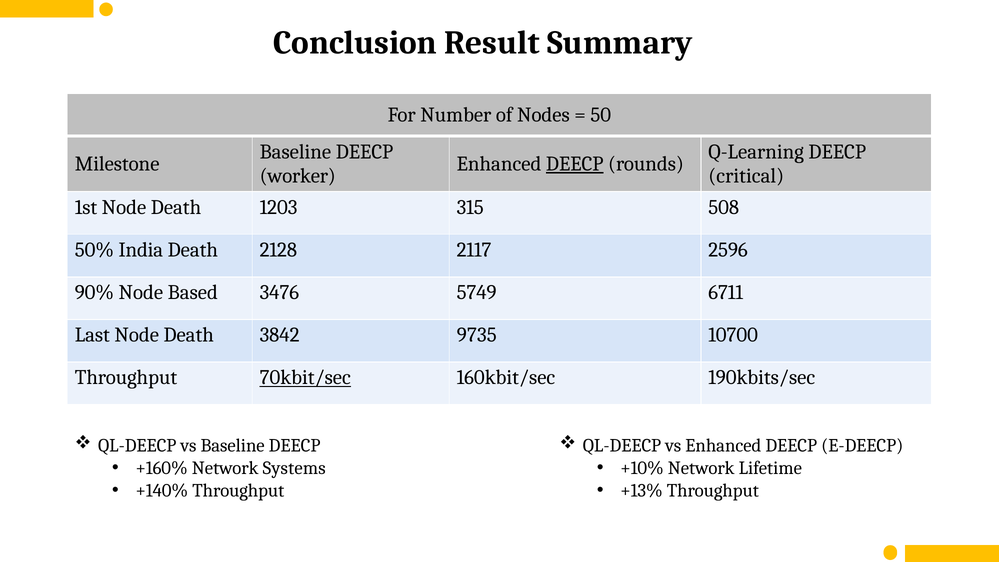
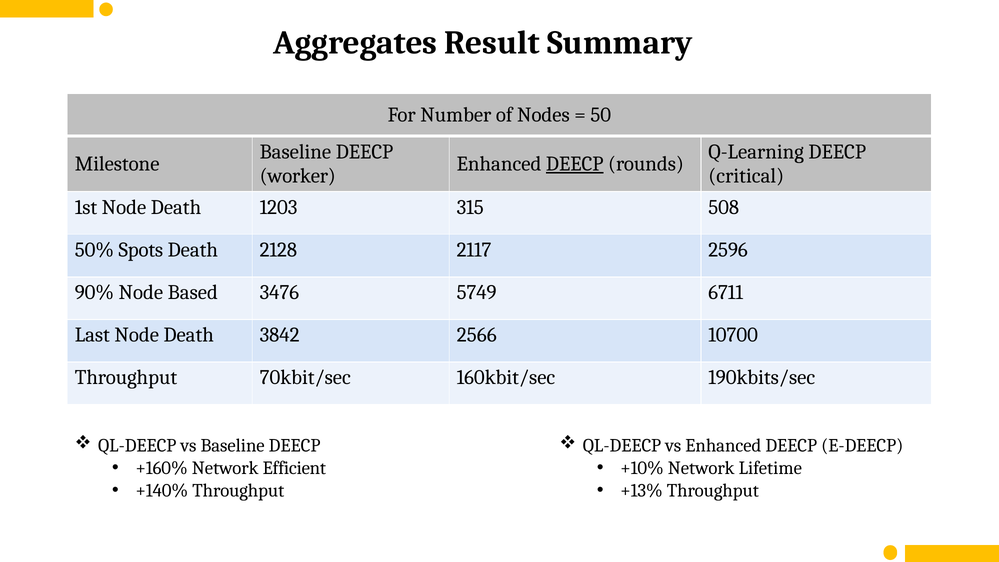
Conclusion: Conclusion -> Aggregates (355, 43)
India: India -> Spots (141, 250)
9735: 9735 -> 2566 (477, 335)
70kbit/sec underline: present -> none (305, 378)
Systems: Systems -> Efficient (294, 468)
